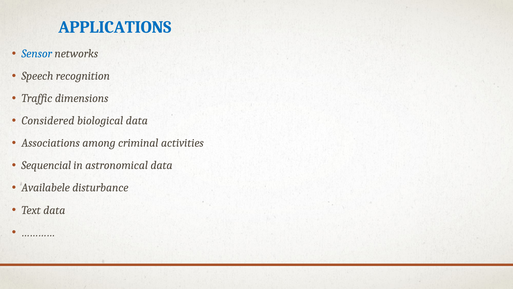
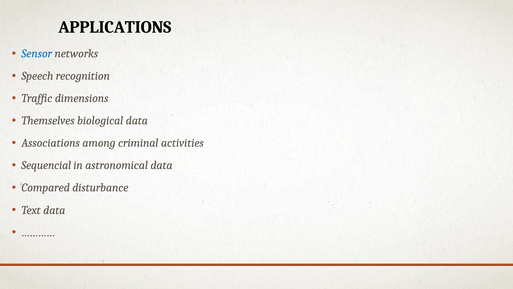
APPLICATIONS colour: blue -> black (115, 27)
Considered: Considered -> Themselves (48, 121)
Availabele: Availabele -> Compared (46, 187)
